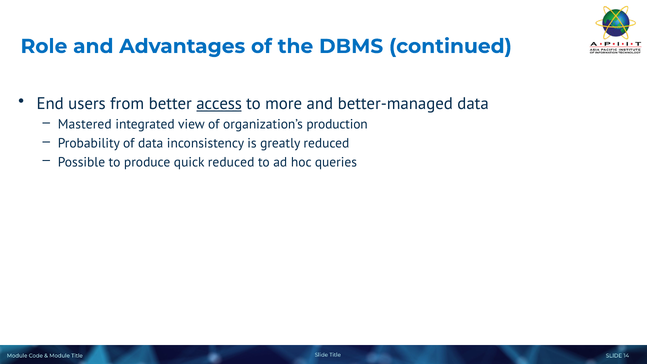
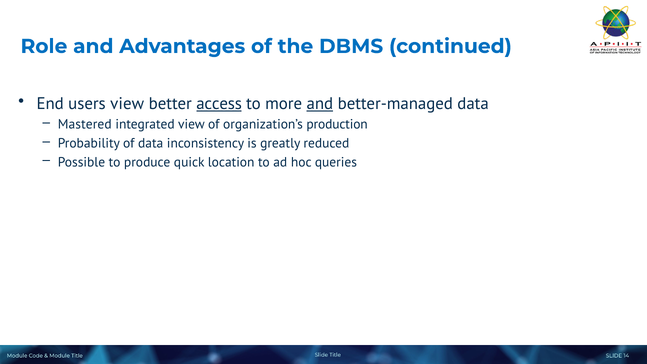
users from: from -> view (127, 104)
and underline: none -> present (320, 104)
quick reduced: reduced -> location (231, 162)
